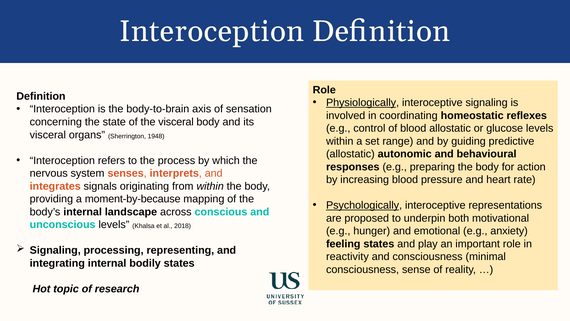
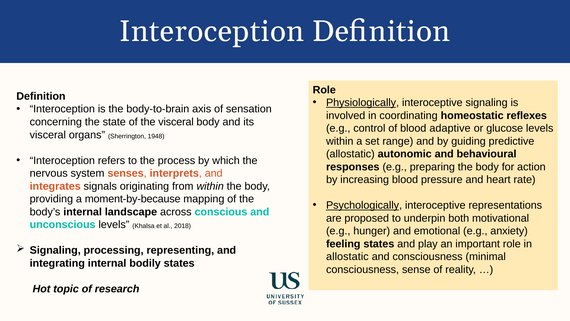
blood allostatic: allostatic -> adaptive (450, 128)
reactivity: reactivity -> allostatic (347, 256)
